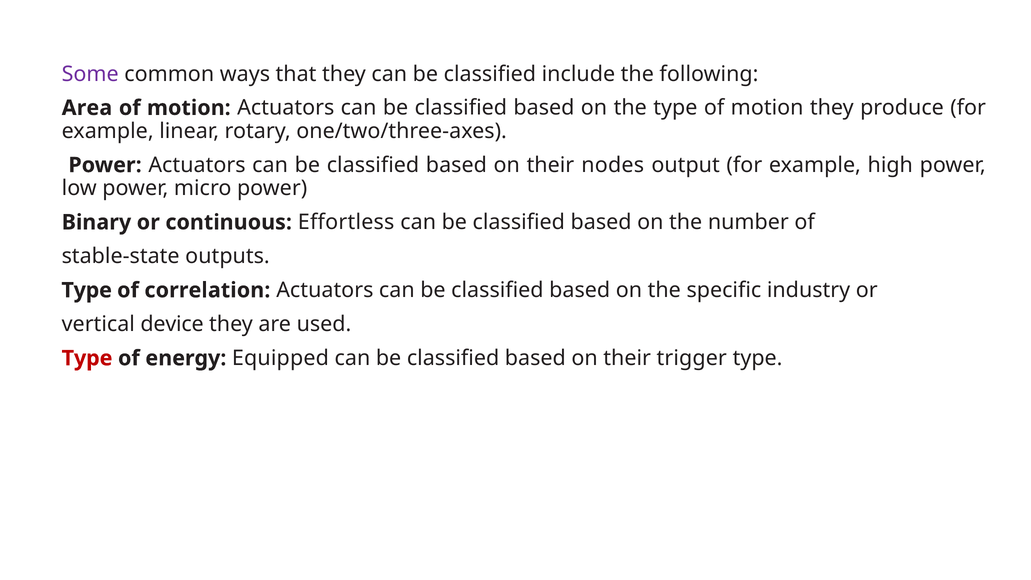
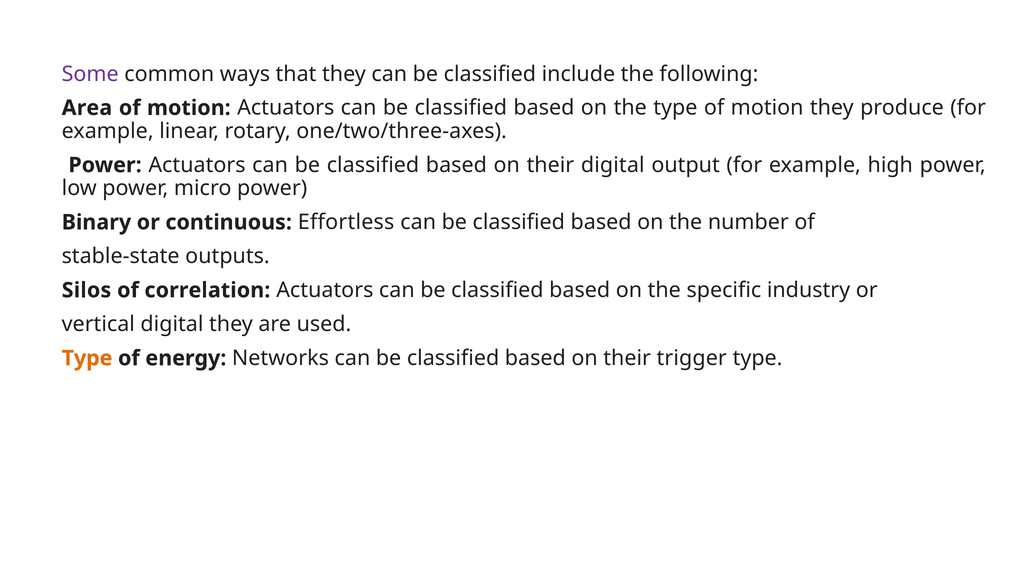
their nodes: nodes -> digital (613, 165)
Type: Type -> Silos (86, 290)
vertical device: device -> digital (172, 324)
Type colour: red -> orange (87, 358)
Equipped: Equipped -> Networks (280, 358)
